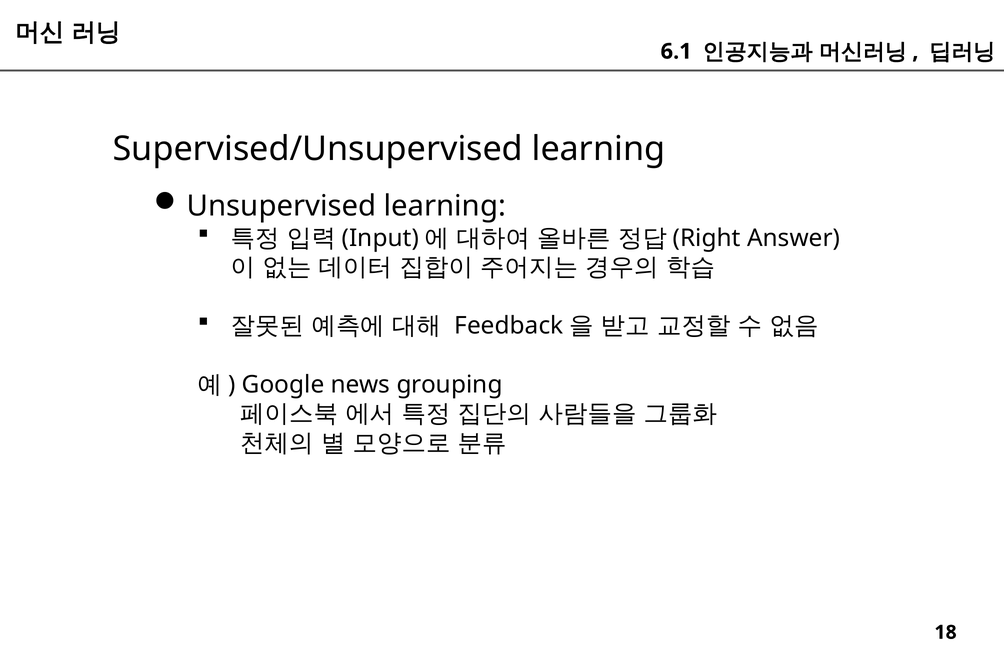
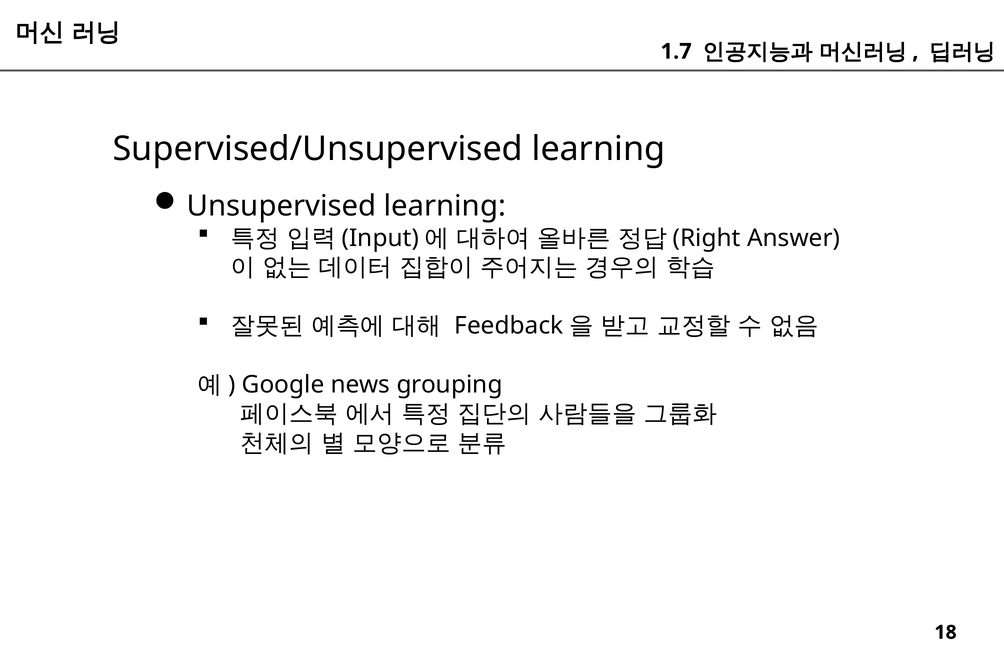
6.1: 6.1 -> 1.7 (676, 51)
